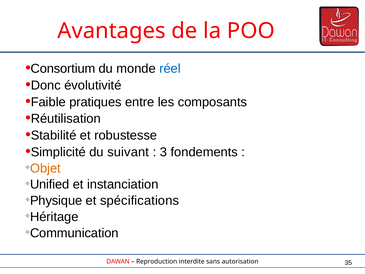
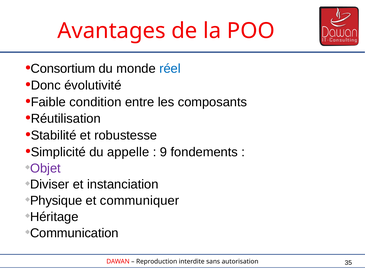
pratiques: pratiques -> condition (95, 102)
suivant: suivant -> appelle (128, 152)
3: 3 -> 9 (164, 152)
Objet colour: orange -> purple (45, 168)
Unified: Unified -> Diviser (50, 184)
spécifications: spécifications -> communiquer (140, 201)
